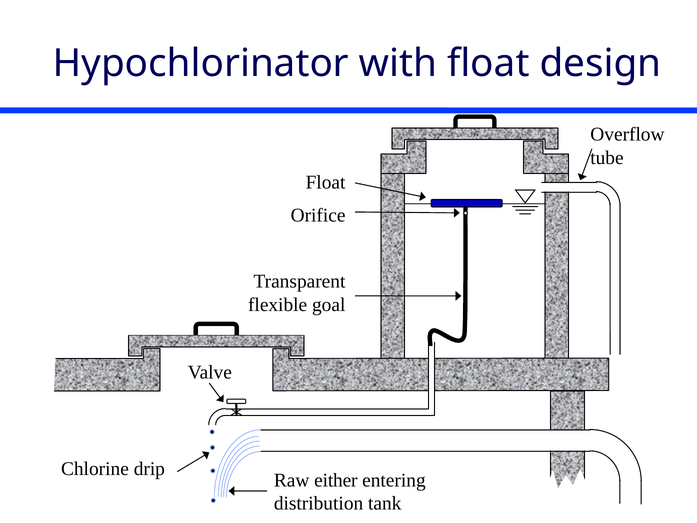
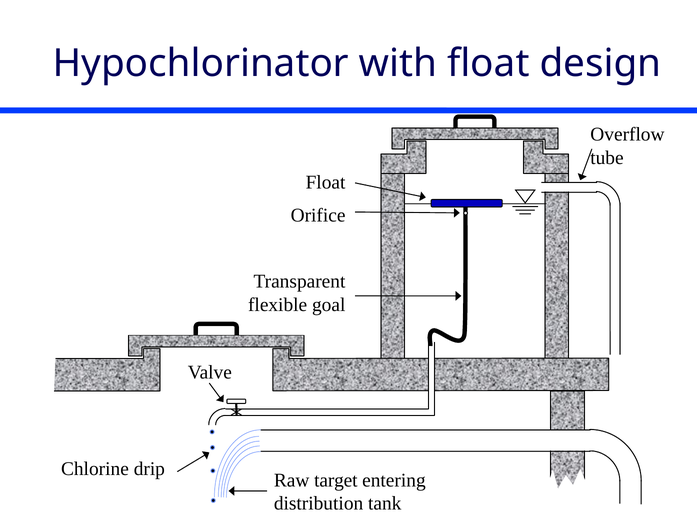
either: either -> target (336, 480)
